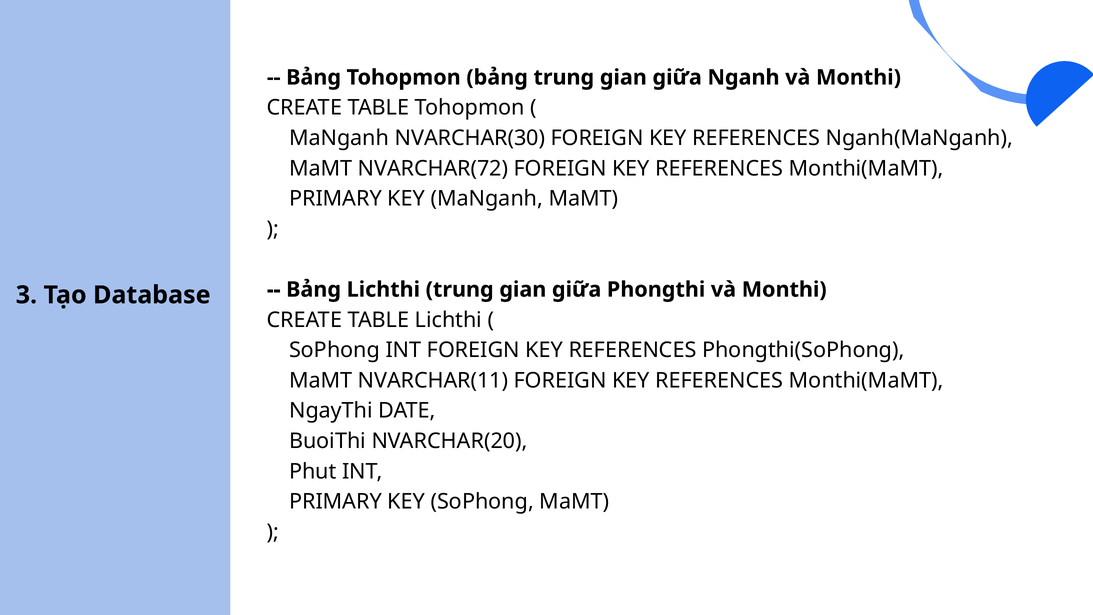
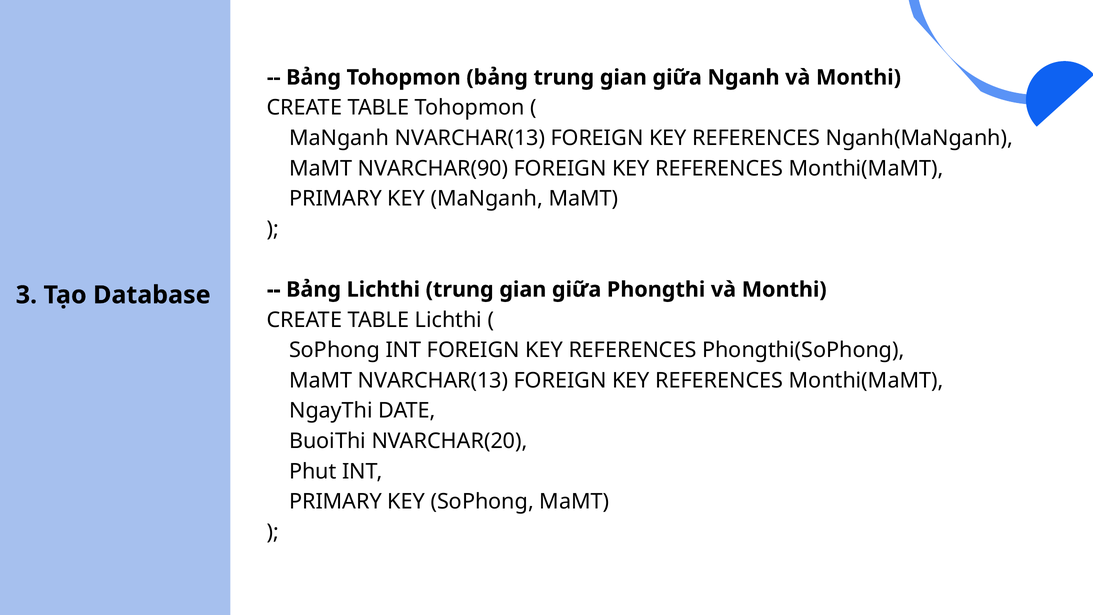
MaNganh NVARCHAR(30: NVARCHAR(30 -> NVARCHAR(13 (470, 138)
NVARCHAR(72: NVARCHAR(72 -> NVARCHAR(90 (433, 168)
MaMT NVARCHAR(11: NVARCHAR(11 -> NVARCHAR(13 (433, 380)
